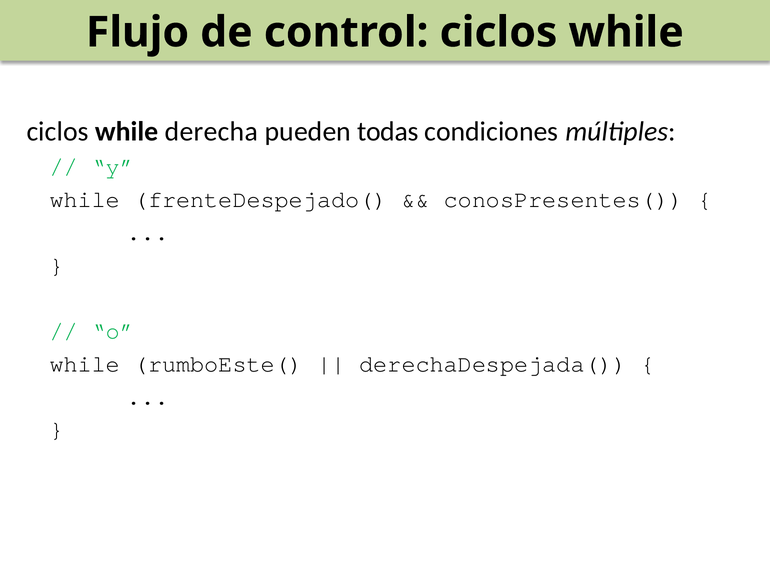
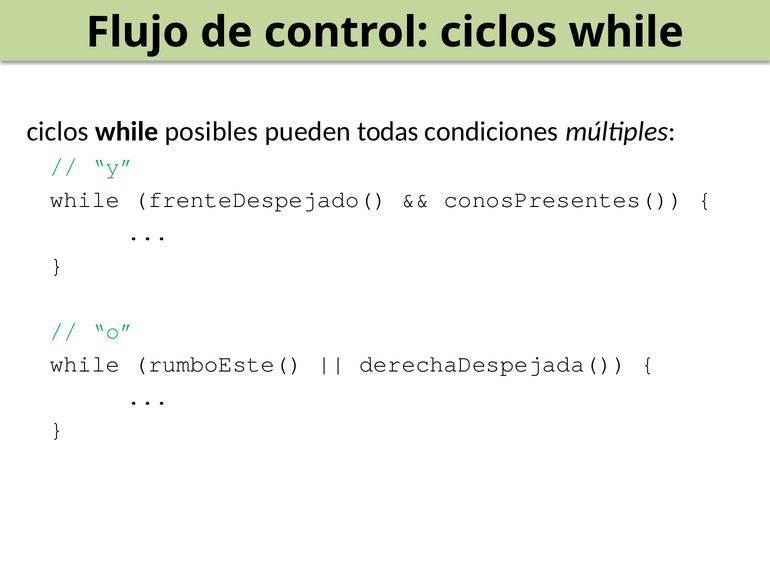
derecha: derecha -> posibles (211, 132)
